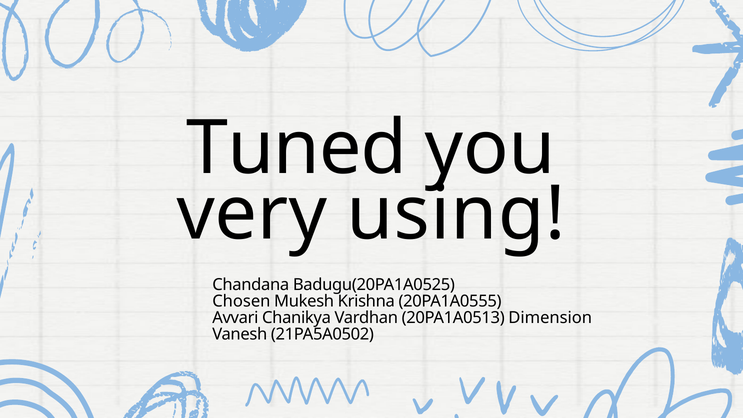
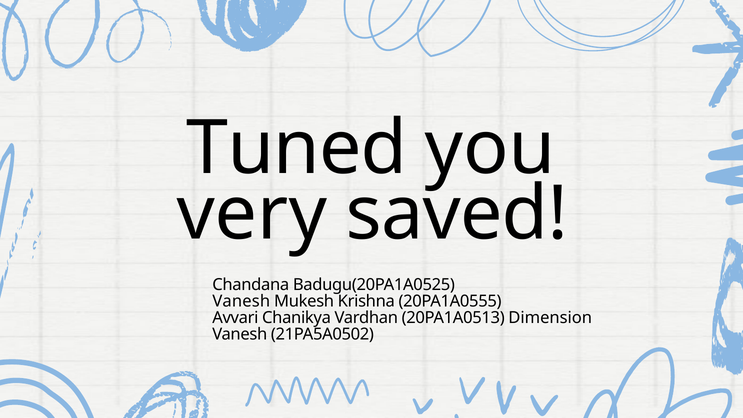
using: using -> saved (457, 214)
Chosen: Chosen -> Vanesh (241, 301)
